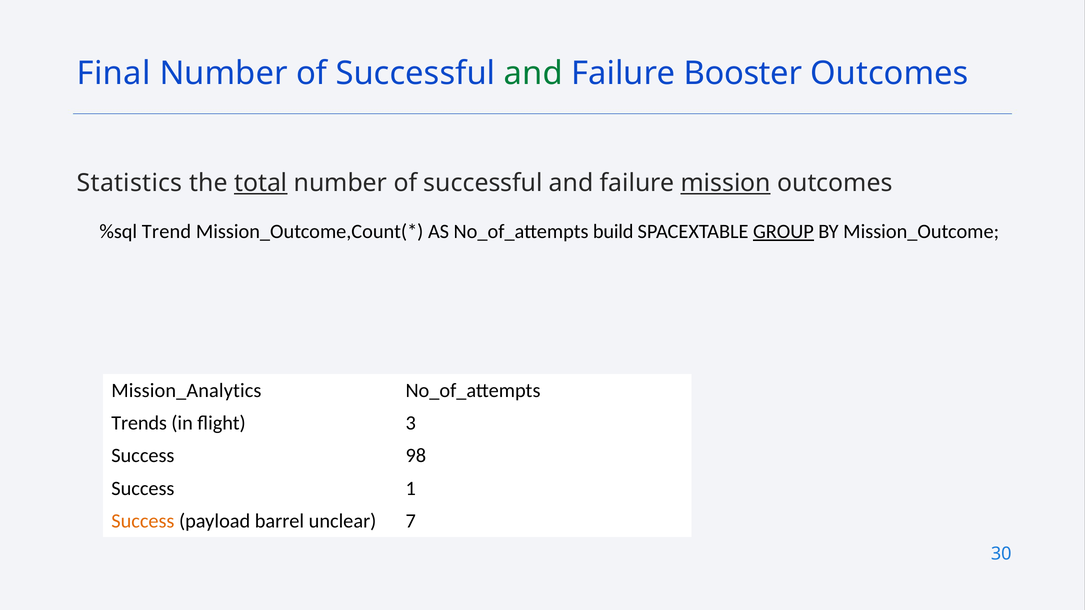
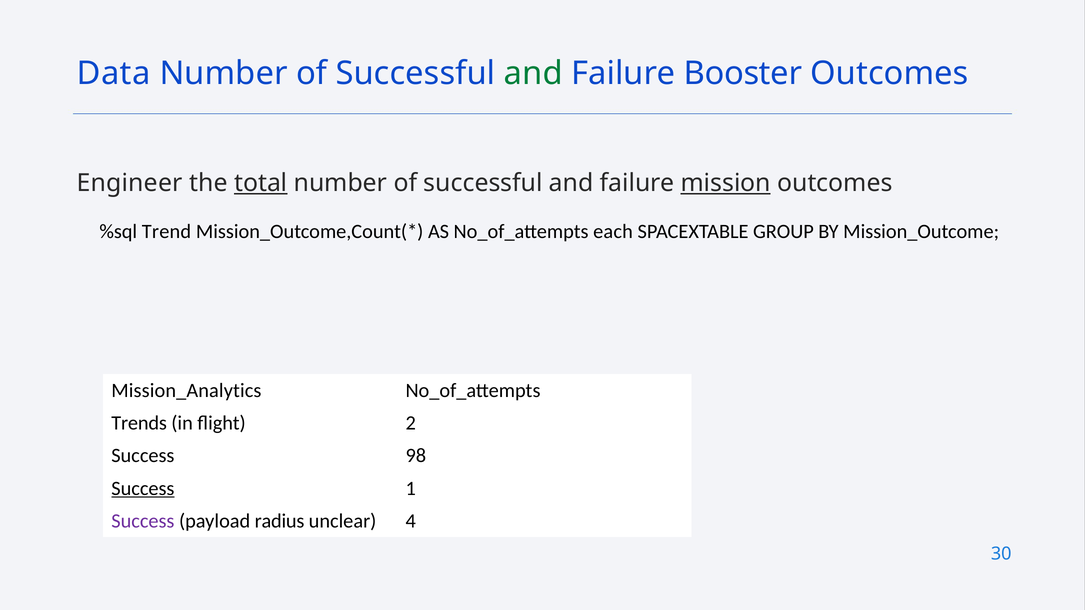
Final: Final -> Data (114, 74)
Statistics: Statistics -> Engineer (130, 183)
build: build -> each (613, 232)
GROUP underline: present -> none (783, 232)
3: 3 -> 2 (411, 423)
Success underline: none -> present (143, 489)
Success colour: orange -> purple (143, 521)
barrel: barrel -> radius (280, 521)
7: 7 -> 4 (411, 521)
